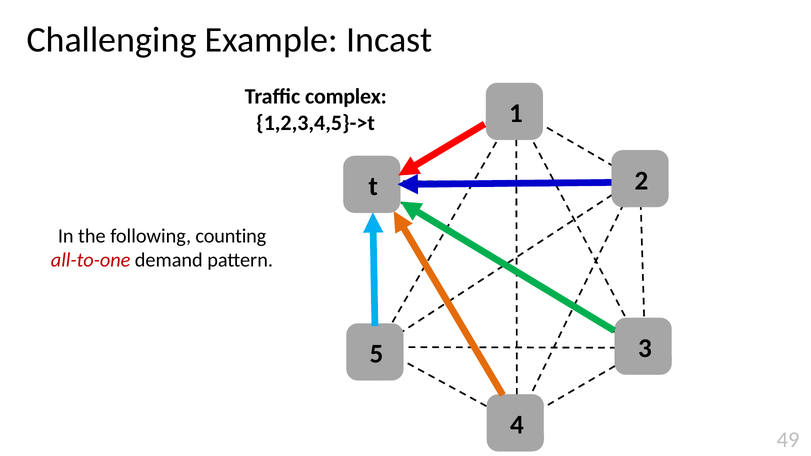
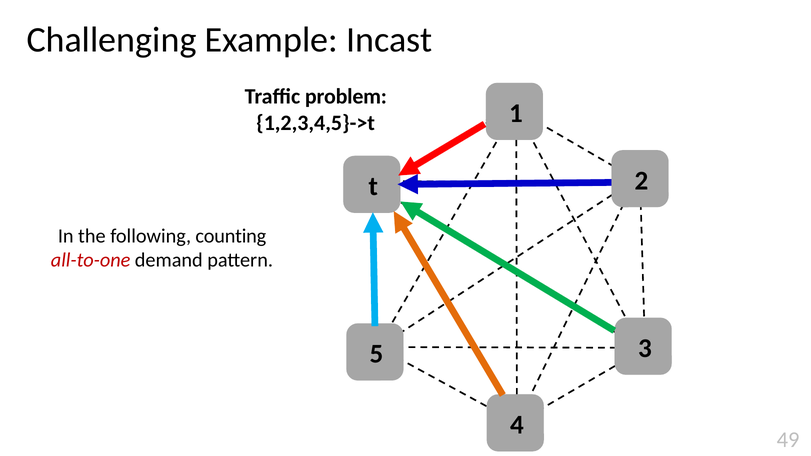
complex: complex -> problem (346, 96)
